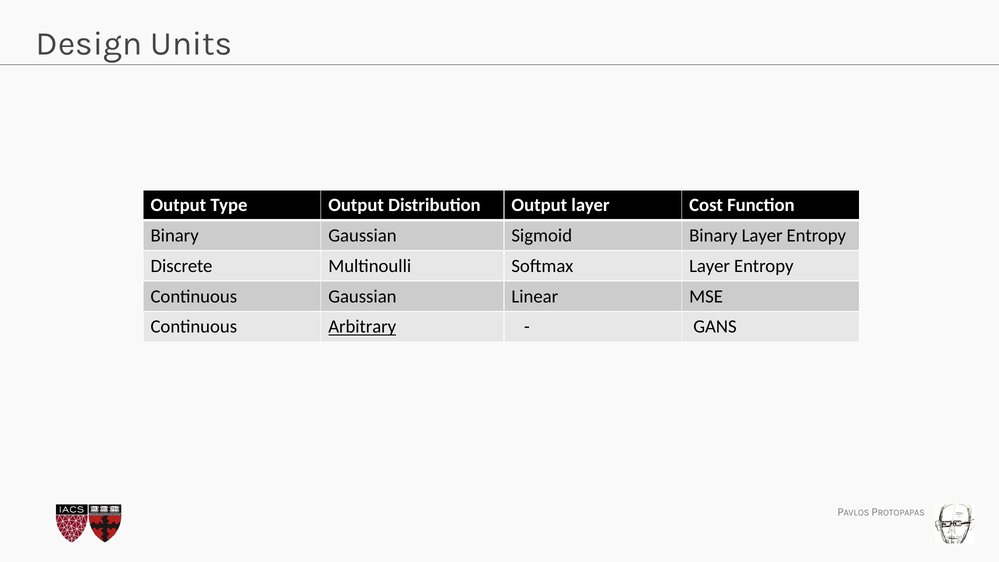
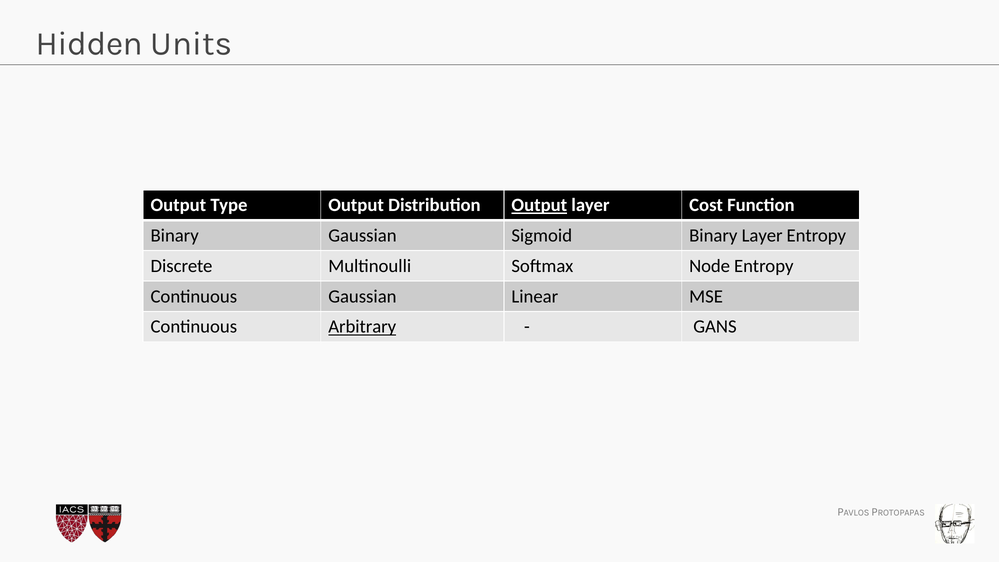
Design: Design -> Hidden (89, 44)
Output underline: none -> present (539, 205)
Softmax Layer: Layer -> Node (710, 266)
